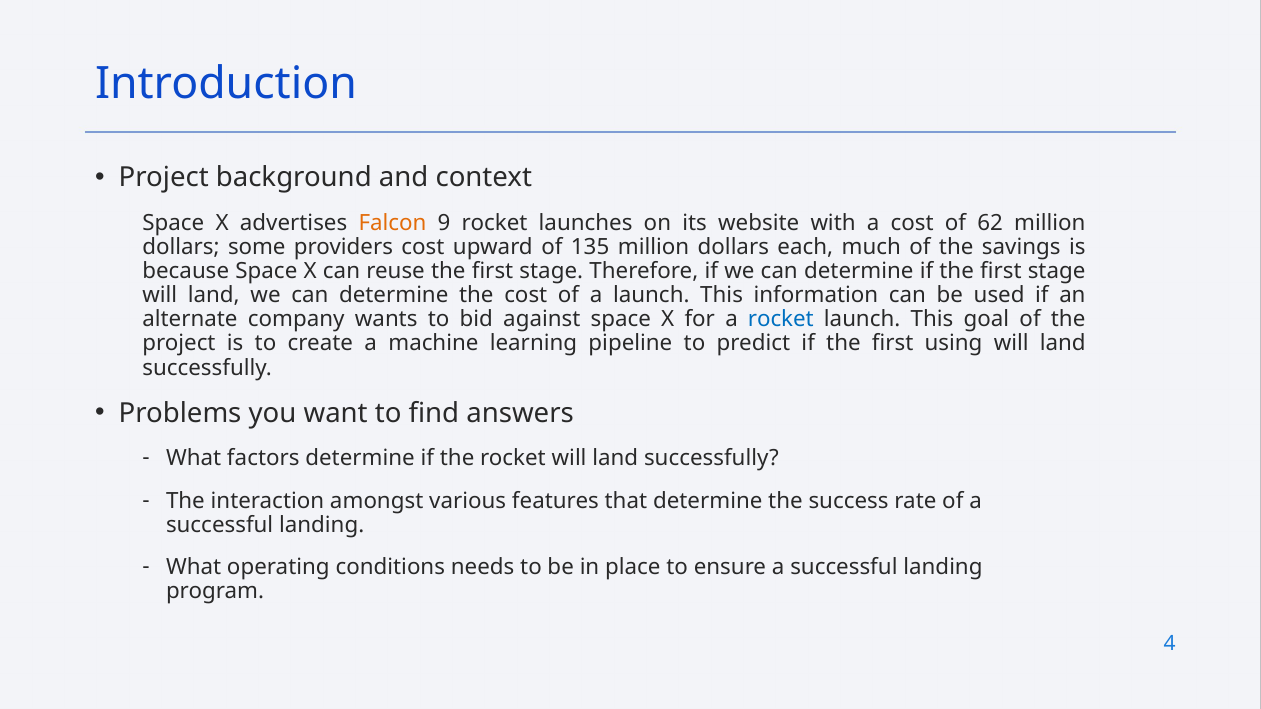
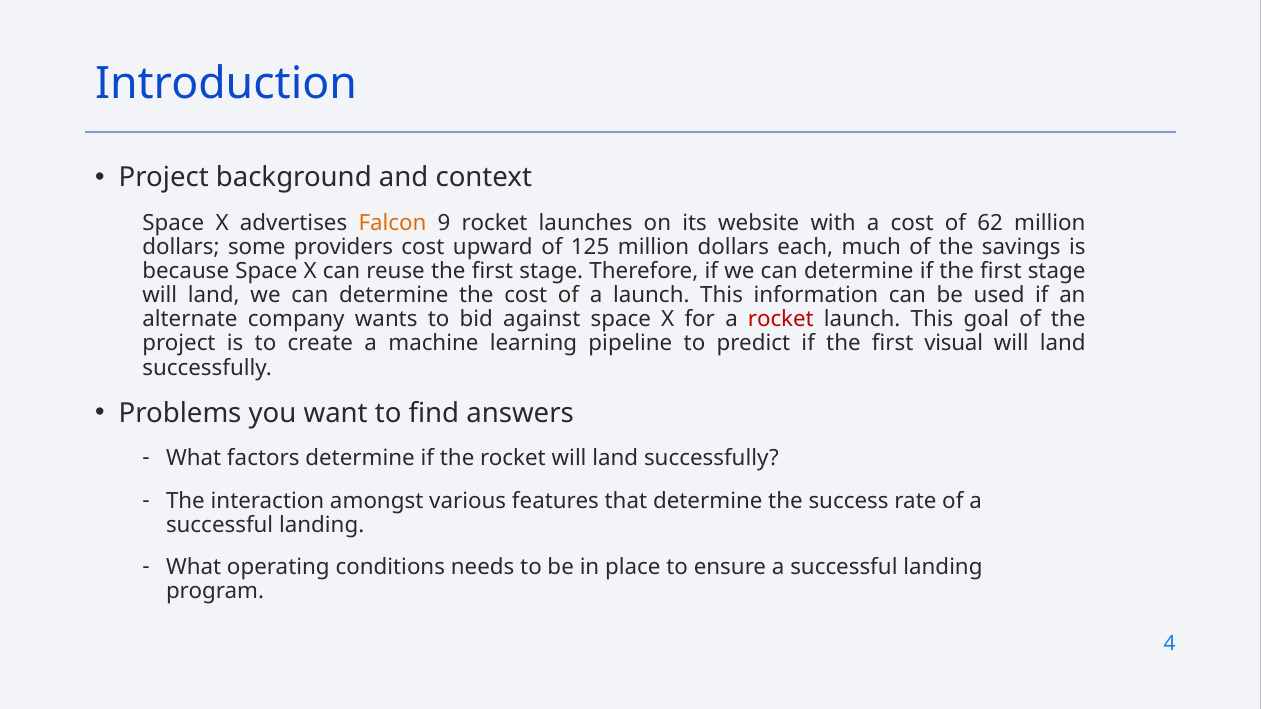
135: 135 -> 125 (590, 247)
rocket colour: blue -> red (781, 320)
using: using -> visual (954, 344)
